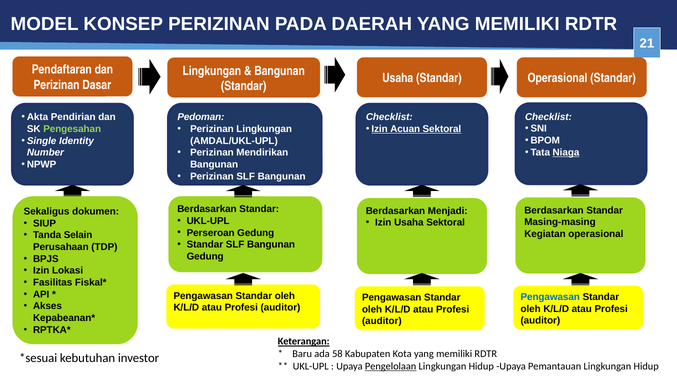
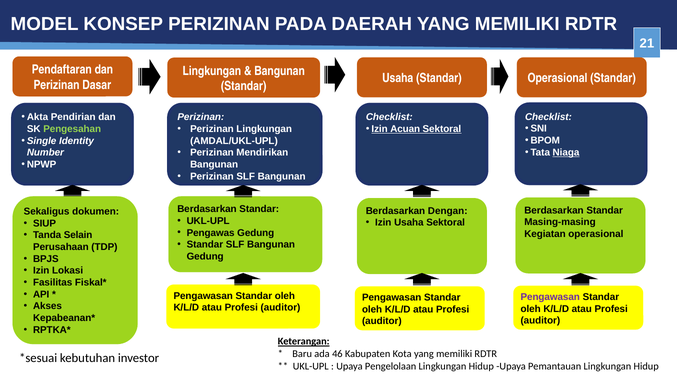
Pedoman: Pedoman -> Perizinan (201, 117)
Menjadi: Menjadi -> Dengan (448, 211)
Perseroan: Perseroan -> Pengawas (211, 233)
Pengawasan colour: blue -> purple (550, 297)
58: 58 -> 46 (337, 354)
Pengelolaan underline: present -> none (391, 366)
